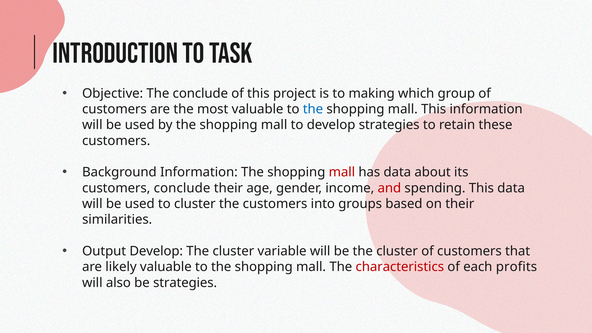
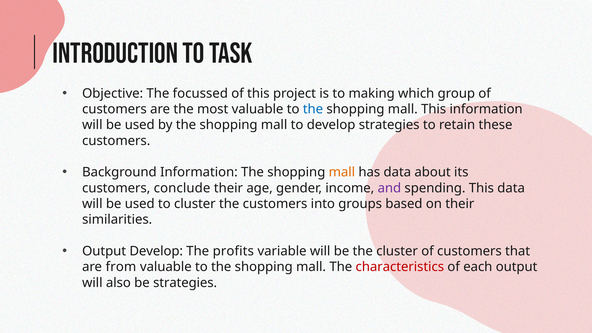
The conclude: conclude -> focussed (200, 93)
mall colour: red -> orange (342, 172)
and colour: red -> purple (389, 188)
cluster: cluster -> profits (233, 251)
likely: likely -> from (121, 267)
each profits: profits -> output (517, 267)
